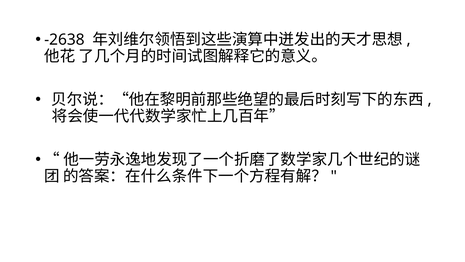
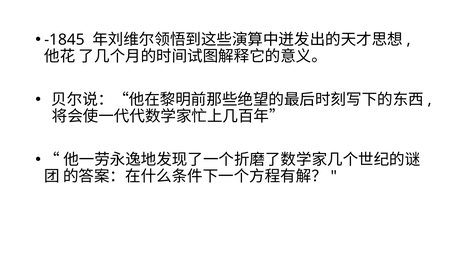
-2638: -2638 -> -1845 (64, 40)
